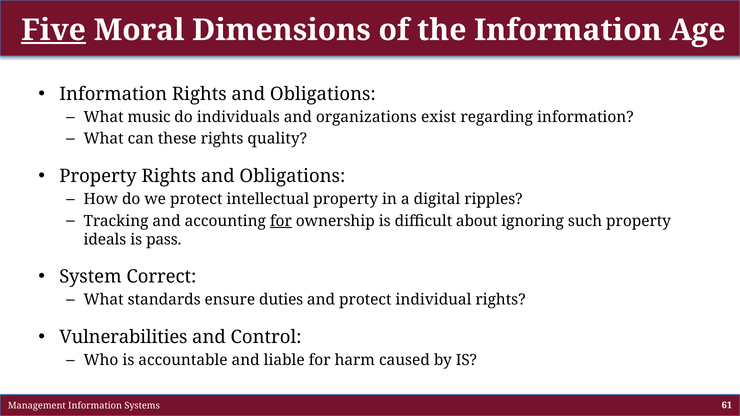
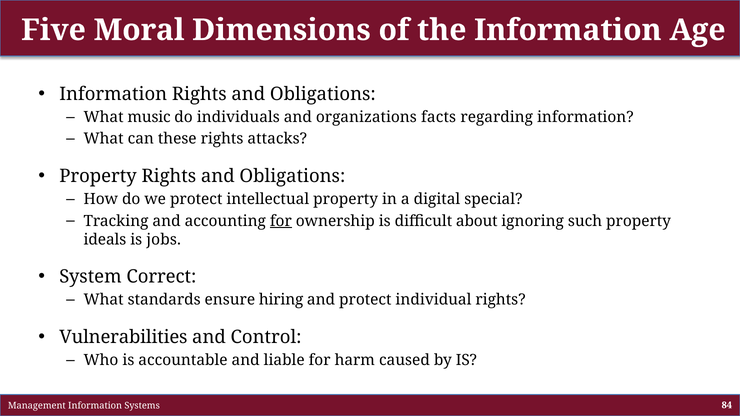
Five underline: present -> none (54, 30)
exist: exist -> facts (439, 117)
quality: quality -> attacks (277, 139)
ripples: ripples -> special (493, 200)
pass: pass -> jobs (164, 240)
duties: duties -> hiring (281, 300)
61: 61 -> 84 (727, 405)
